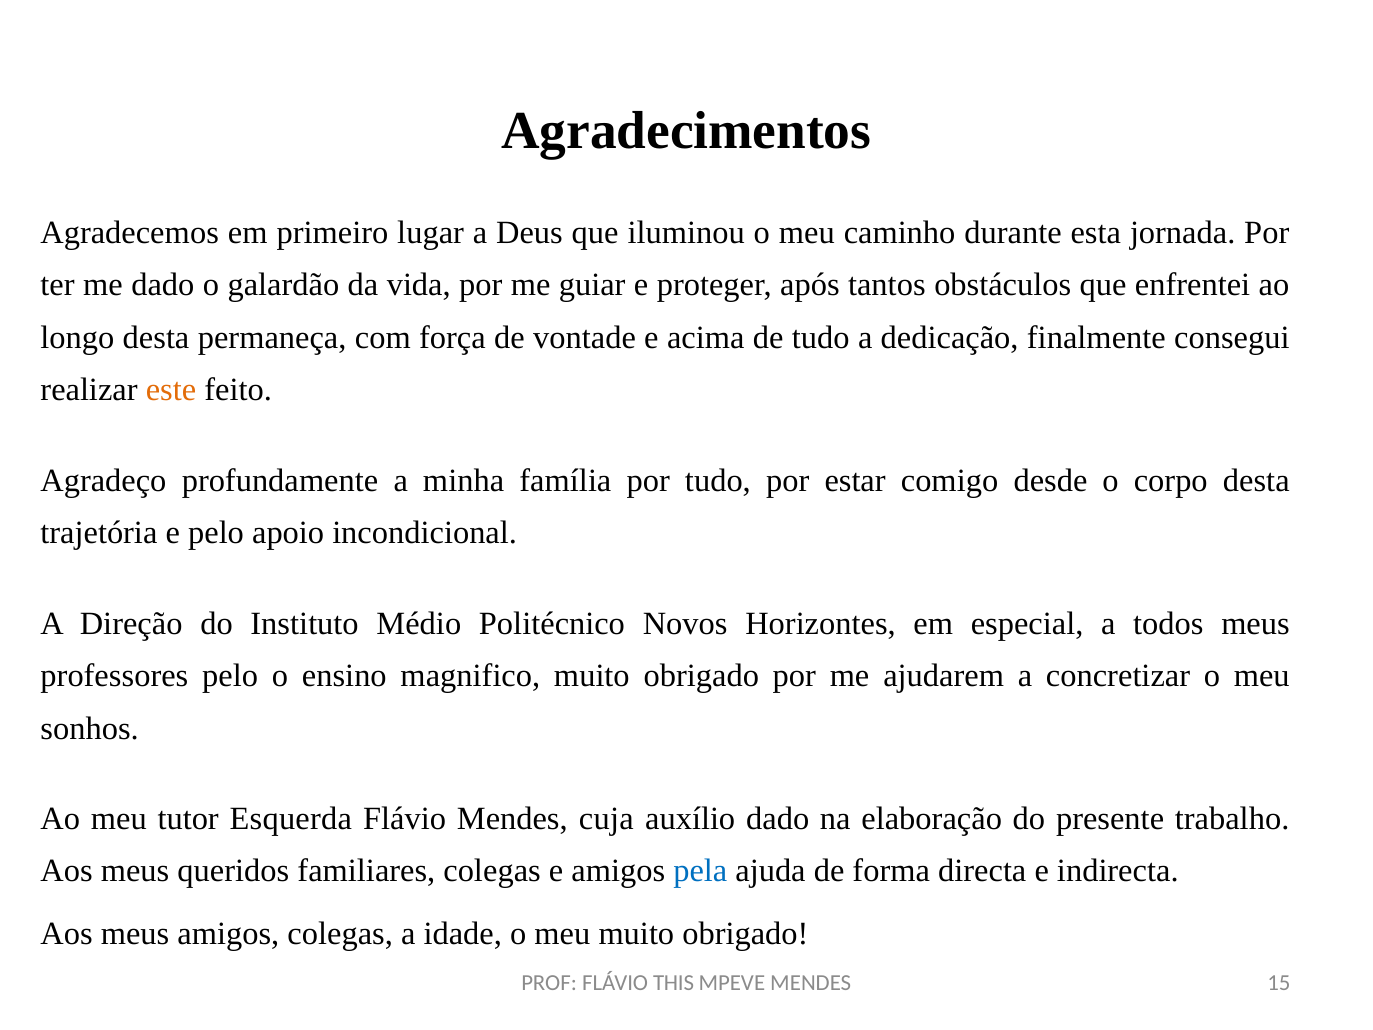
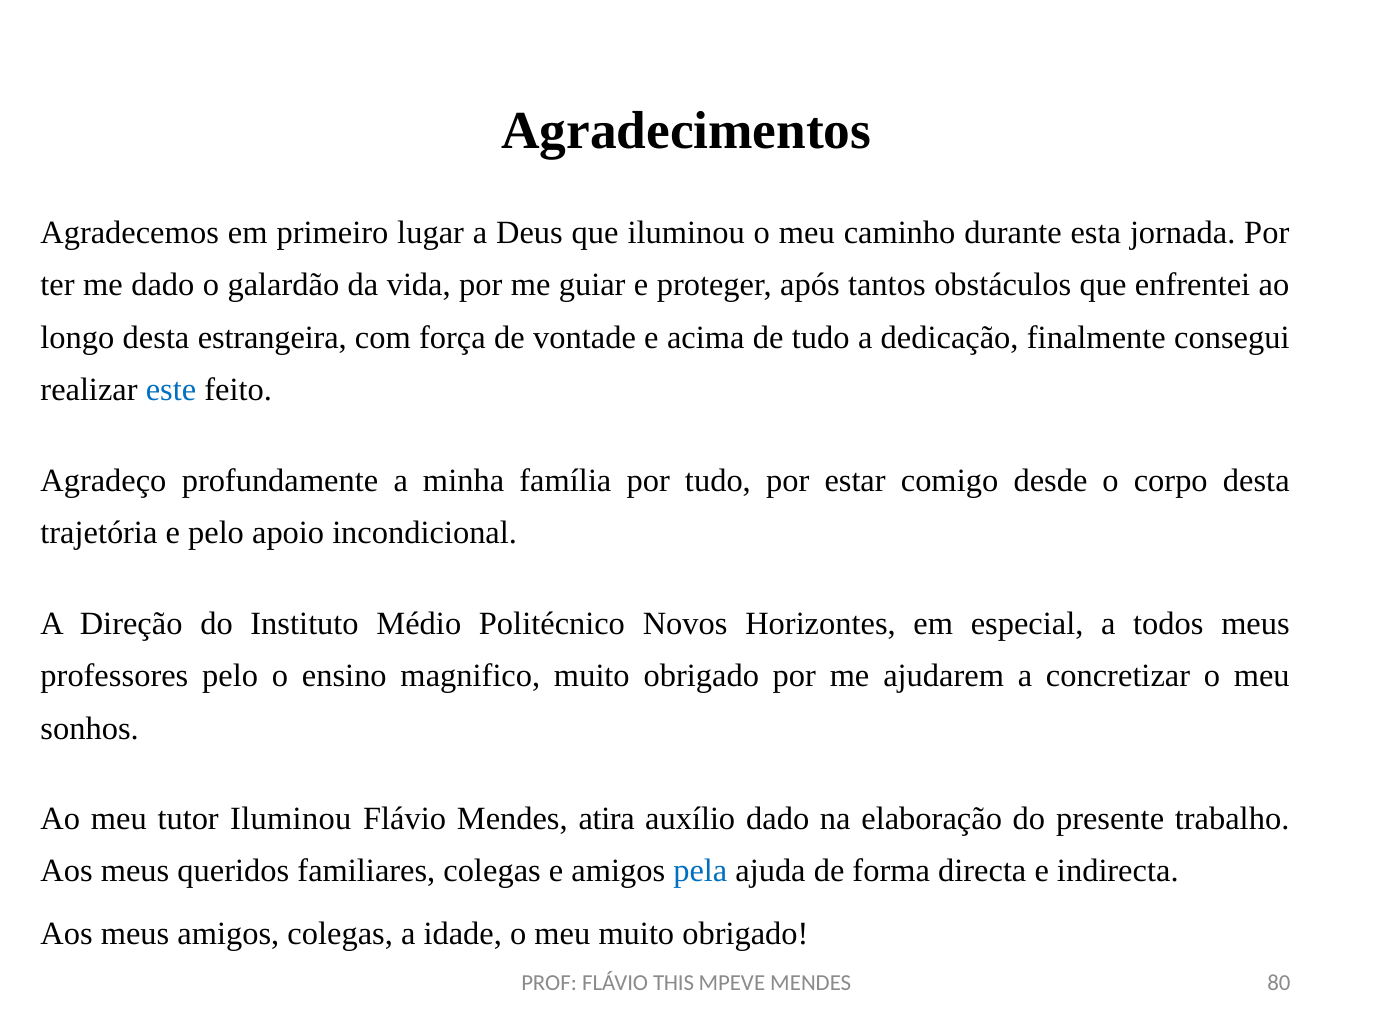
permaneça: permaneça -> estrangeira (272, 338)
este colour: orange -> blue (171, 390)
tutor Esquerda: Esquerda -> Iluminou (291, 818)
cuja: cuja -> atira (607, 818)
15: 15 -> 80 (1279, 983)
